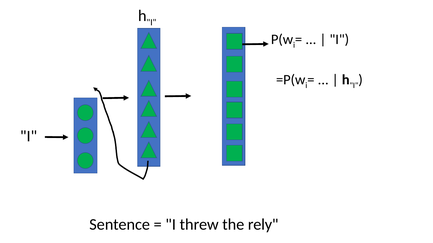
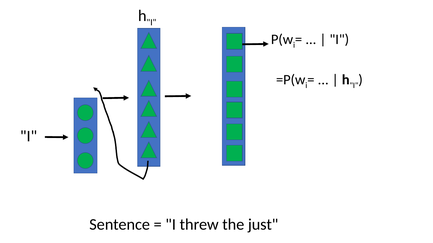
rely: rely -> just (263, 225)
